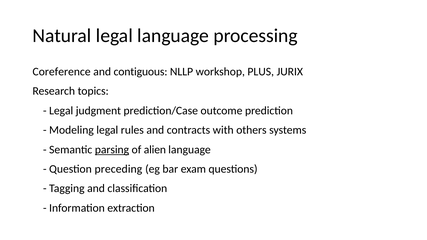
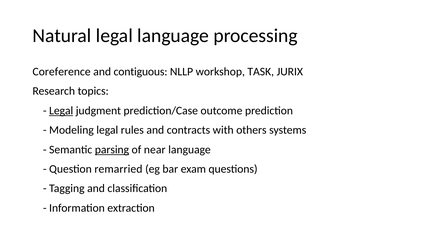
PLUS: PLUS -> TASK (261, 72)
Legal underline: none -> present (61, 111)
alien: alien -> near (155, 150)
preceding: preceding -> remarried (118, 169)
